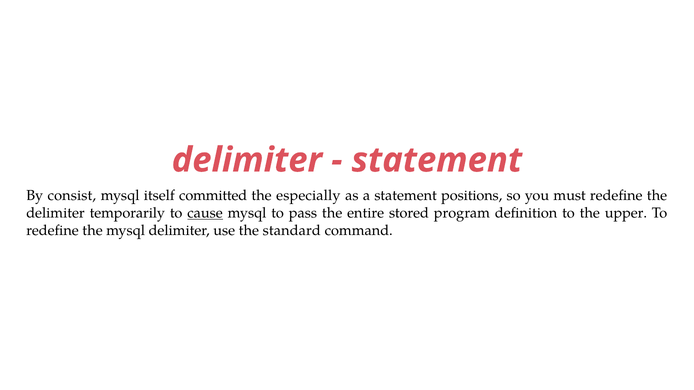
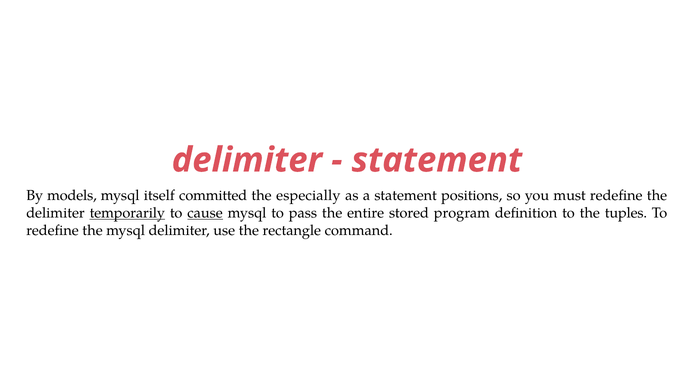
consist: consist -> models (72, 196)
temporarily underline: none -> present (127, 213)
upper: upper -> tuples (626, 213)
standard: standard -> rectangle (292, 231)
